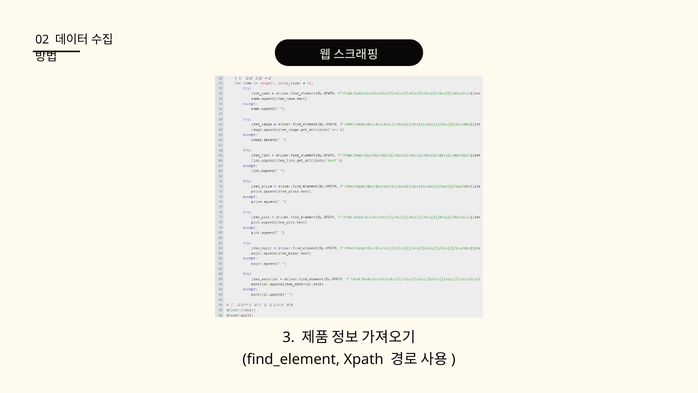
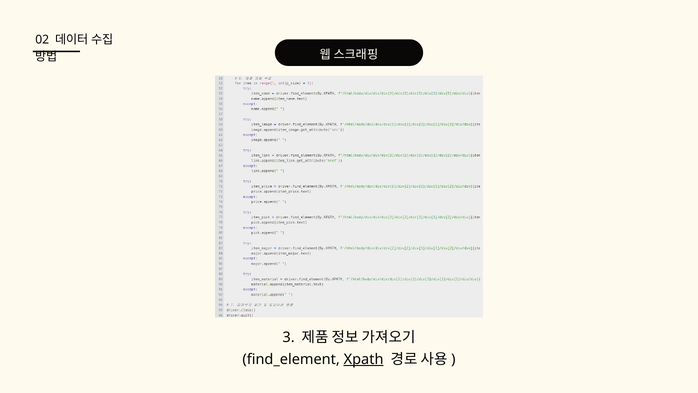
Xpath underline: none -> present (364, 359)
